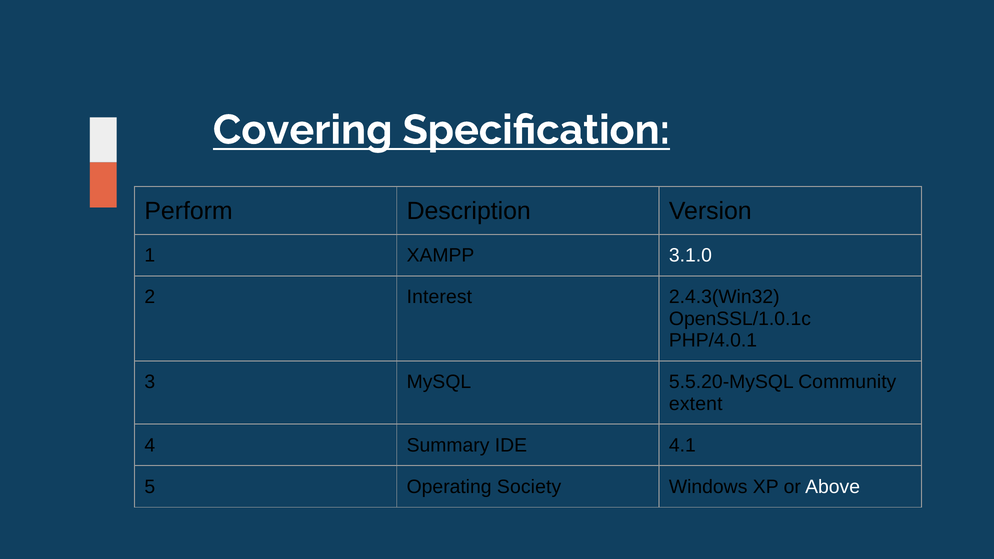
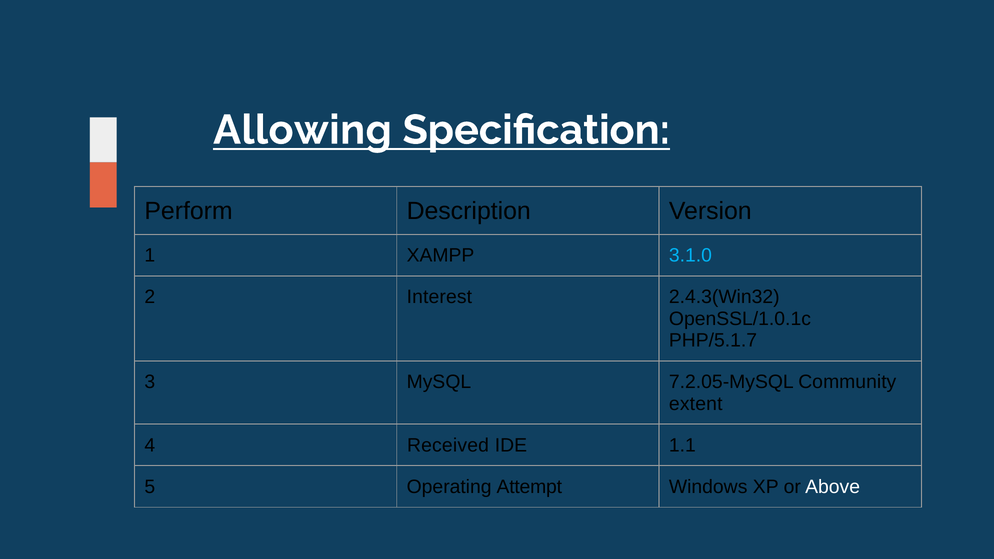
Covering: Covering -> Allowing (302, 130)
3.1.0 colour: white -> light blue (690, 255)
PHP/4.0.1: PHP/4.0.1 -> PHP/5.1.7 (713, 340)
5.5.20-MySQL: 5.5.20-MySQL -> 7.2.05-MySQL (731, 382)
Summary: Summary -> Received (448, 445)
4.1: 4.1 -> 1.1 (682, 445)
Society: Society -> Attempt (529, 487)
